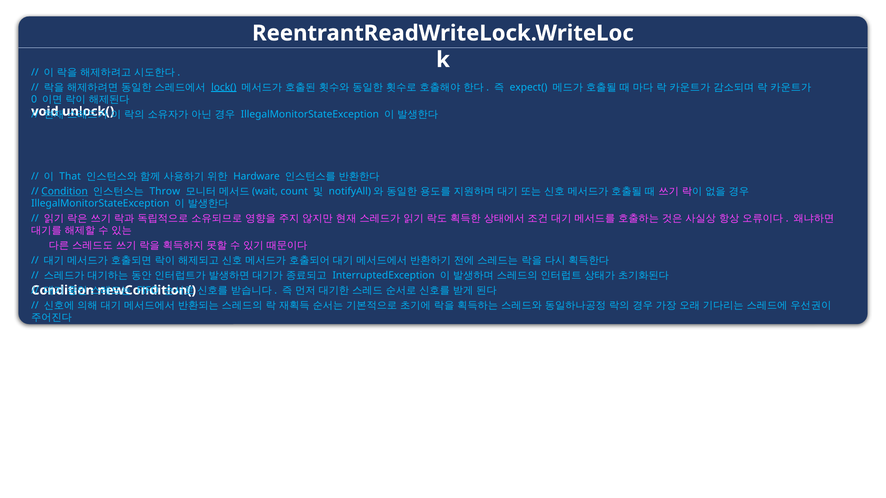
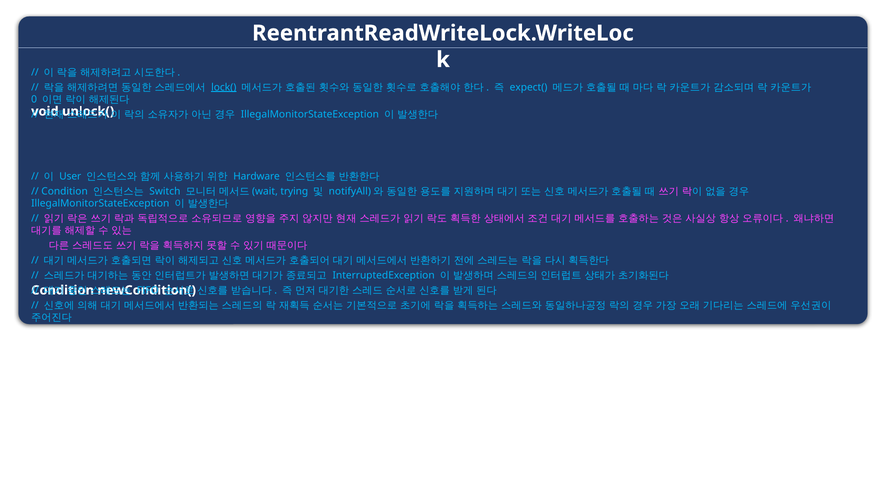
That: That -> User (70, 176)
Condition underline: present -> none (65, 191)
Throw: Throw -> Switch (165, 191)
count: count -> trying (294, 191)
